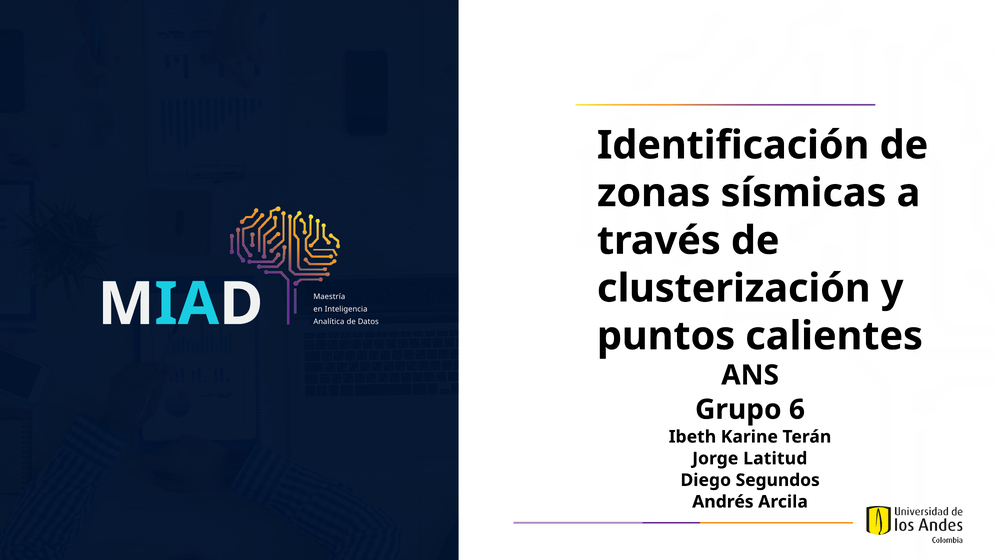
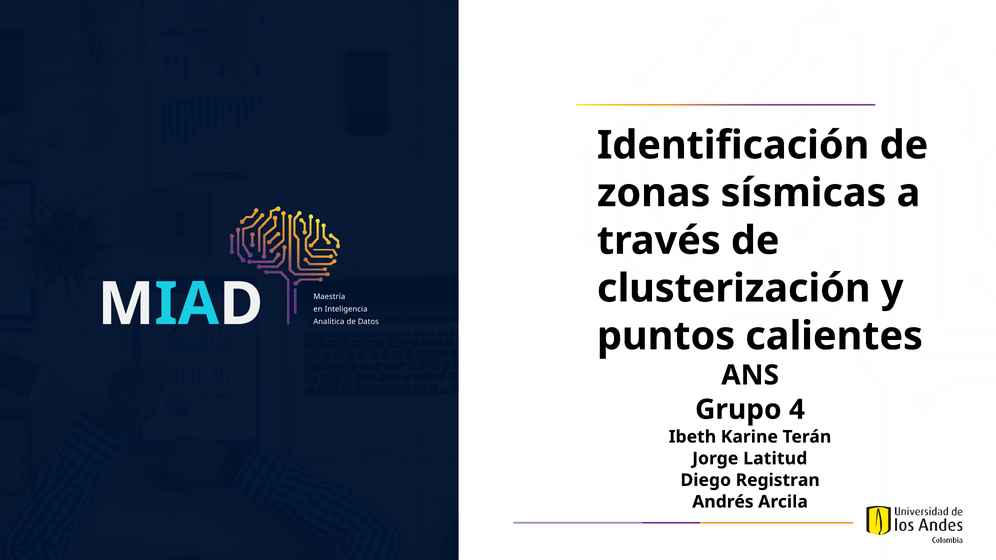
6: 6 -> 4 (797, 410)
Segundos: Segundos -> Registran (778, 480)
